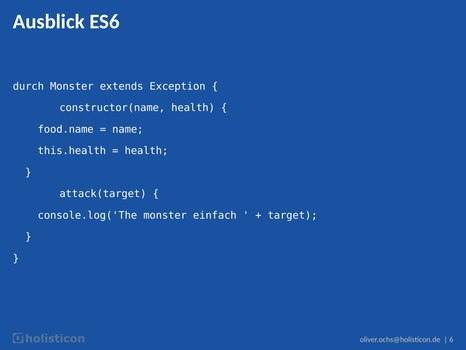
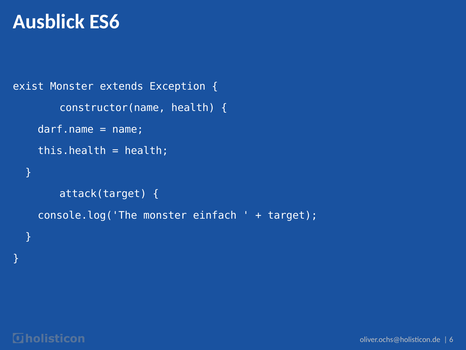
durch: durch -> exist (28, 86)
food.name: food.name -> darf.name (66, 129)
